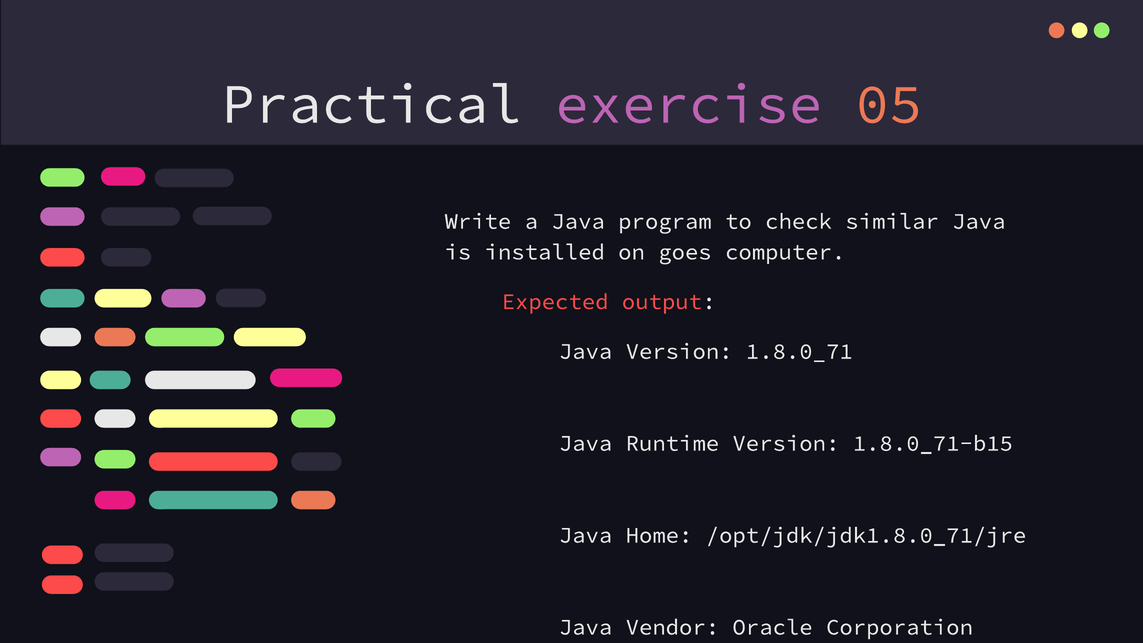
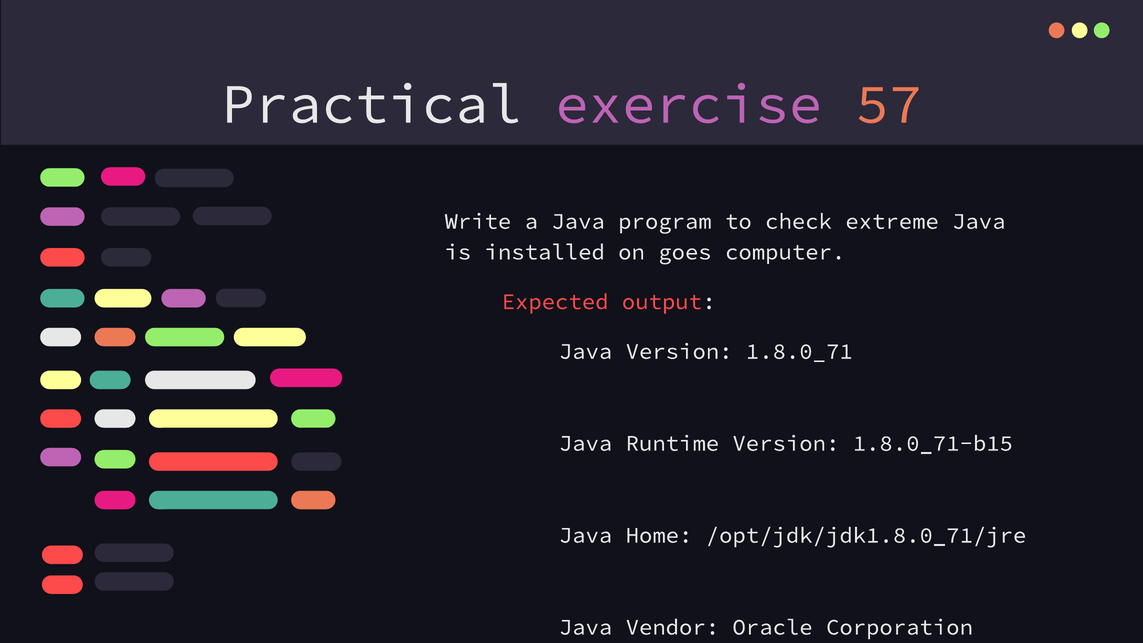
05: 05 -> 57 (889, 104)
similar: similar -> extreme (892, 221)
